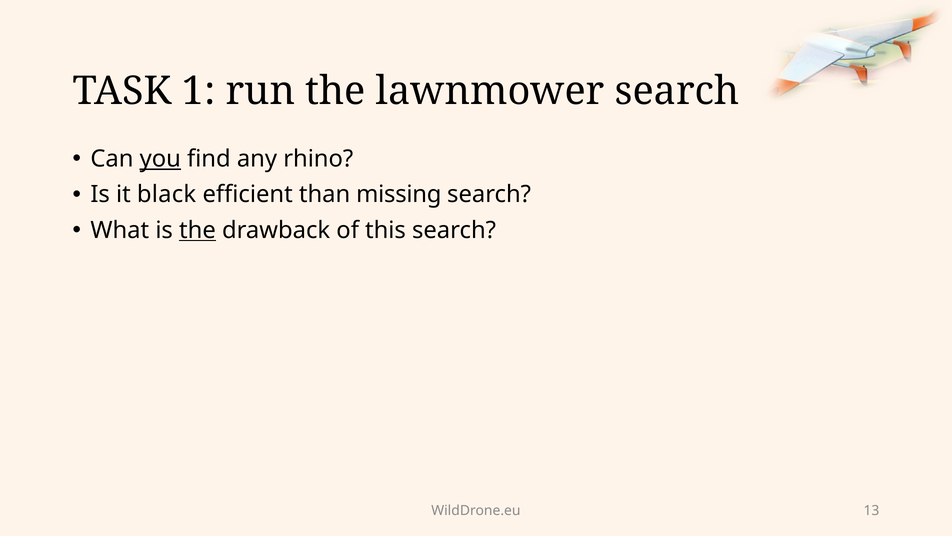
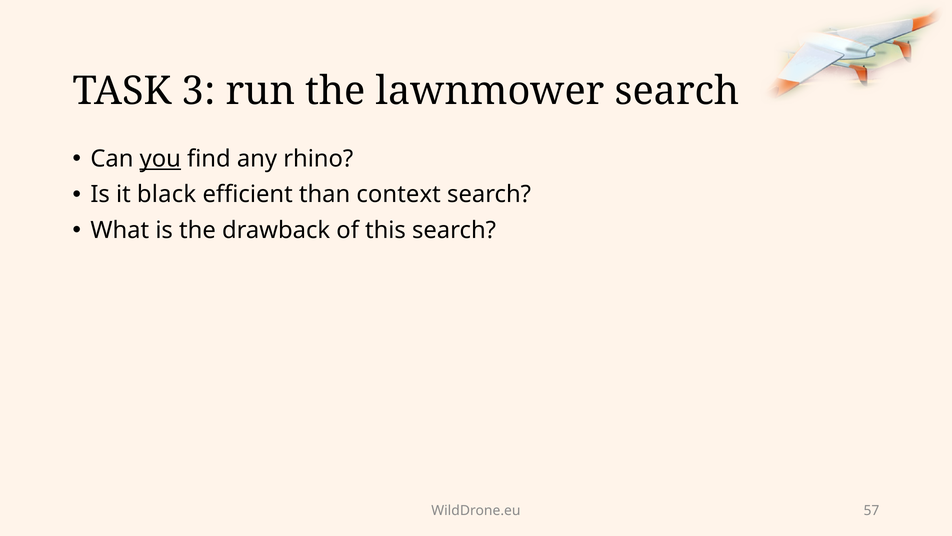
1: 1 -> 3 (199, 91)
missing: missing -> context (399, 194)
the underline: present -> none (197, 230)
13: 13 -> 57 (871, 510)
